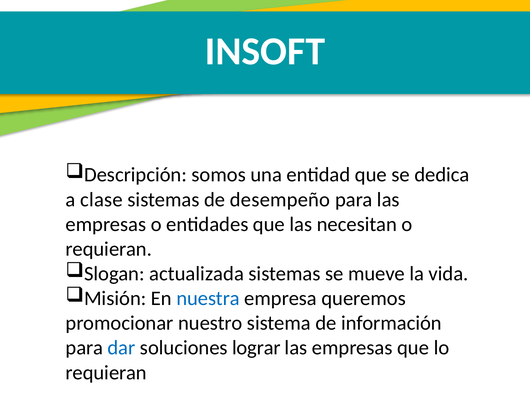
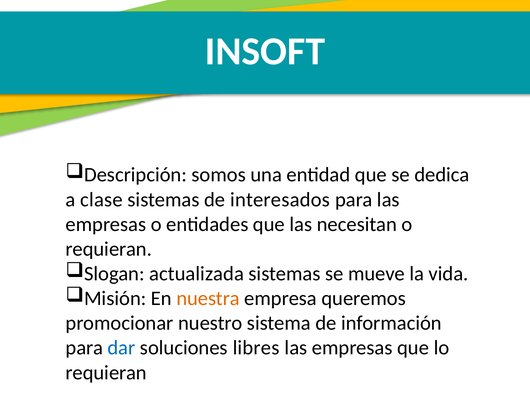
desempeño: desempeño -> interesados (280, 200)
nuestra colour: blue -> orange (208, 299)
lograr: lograr -> libres (256, 348)
